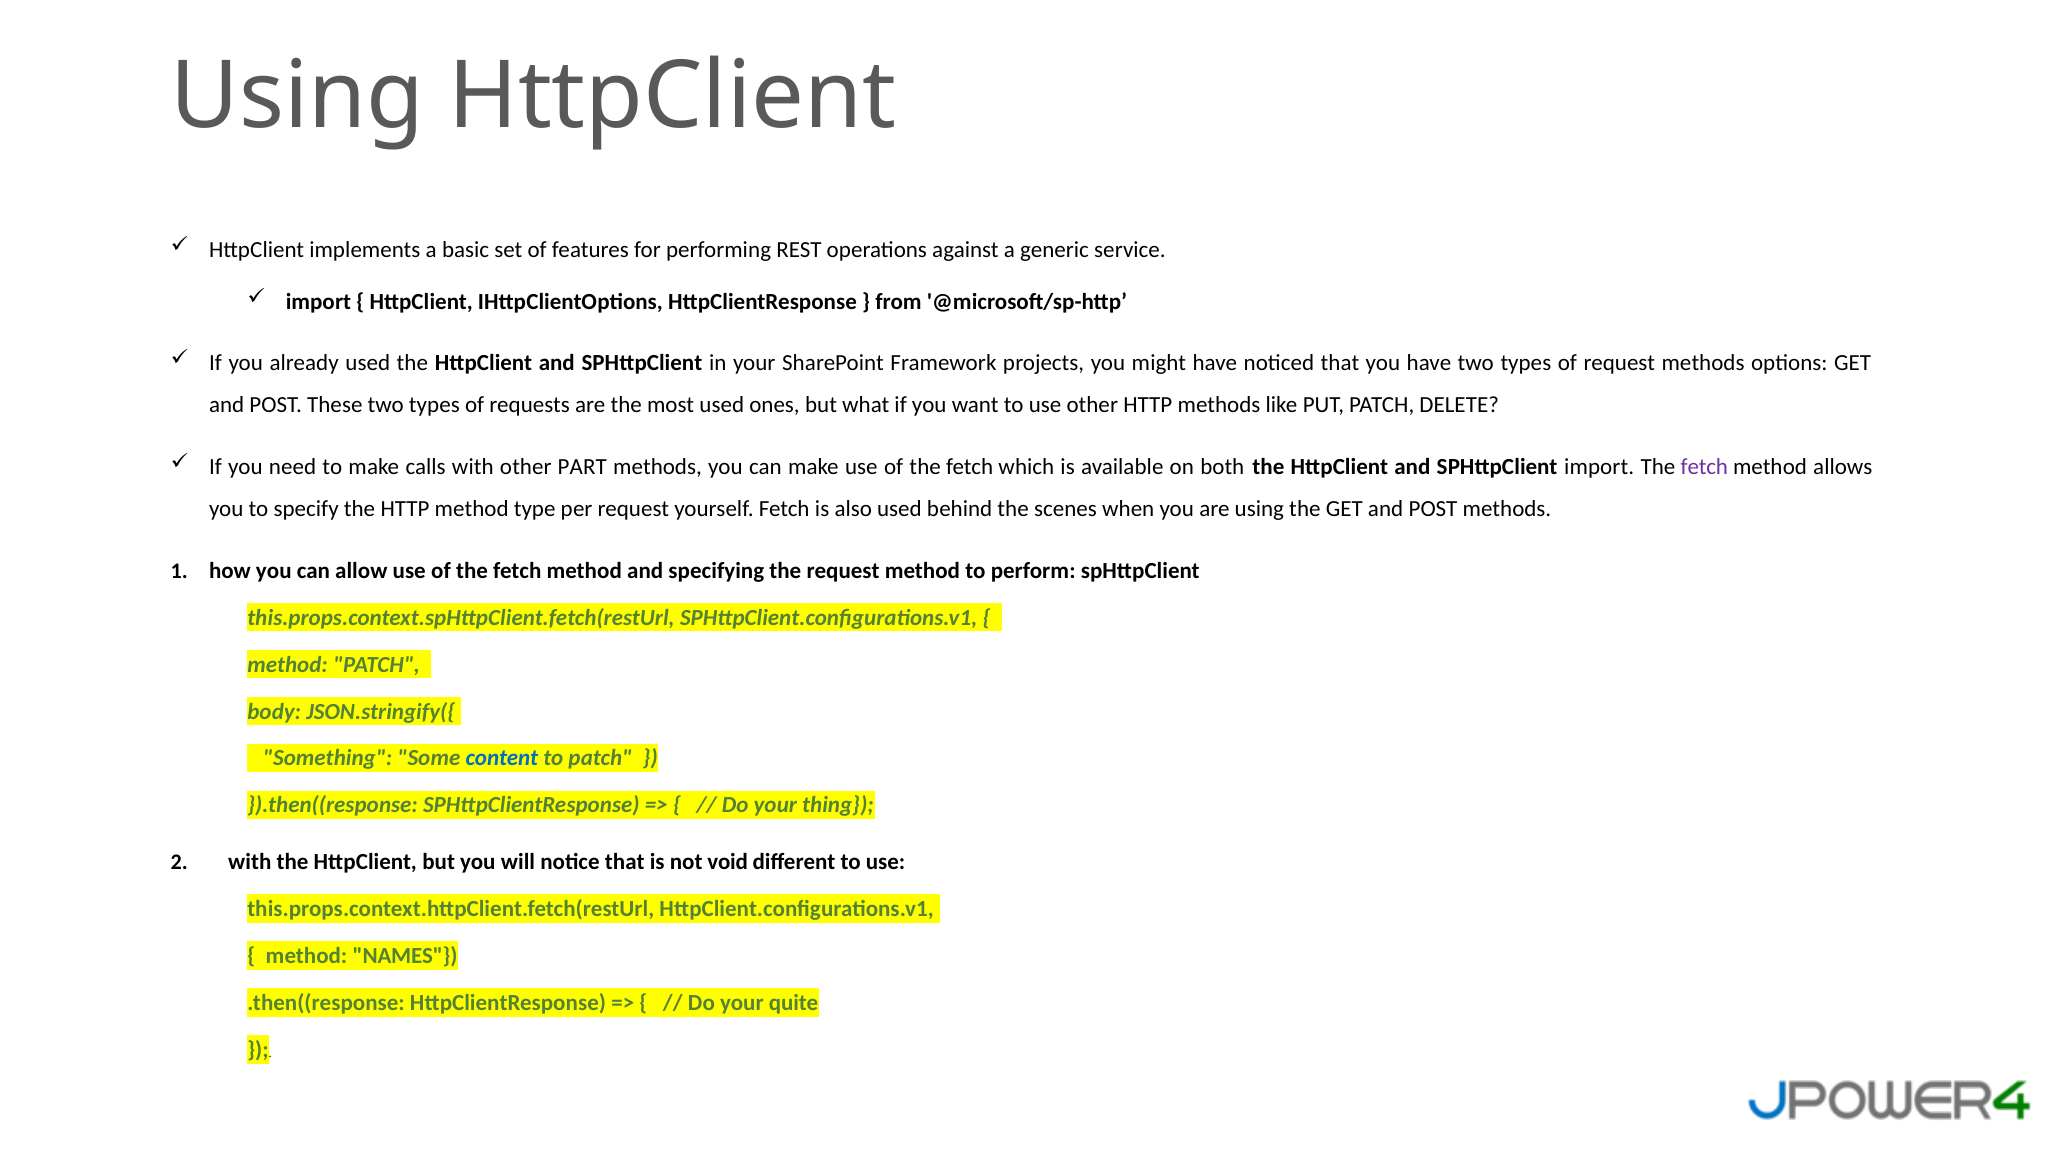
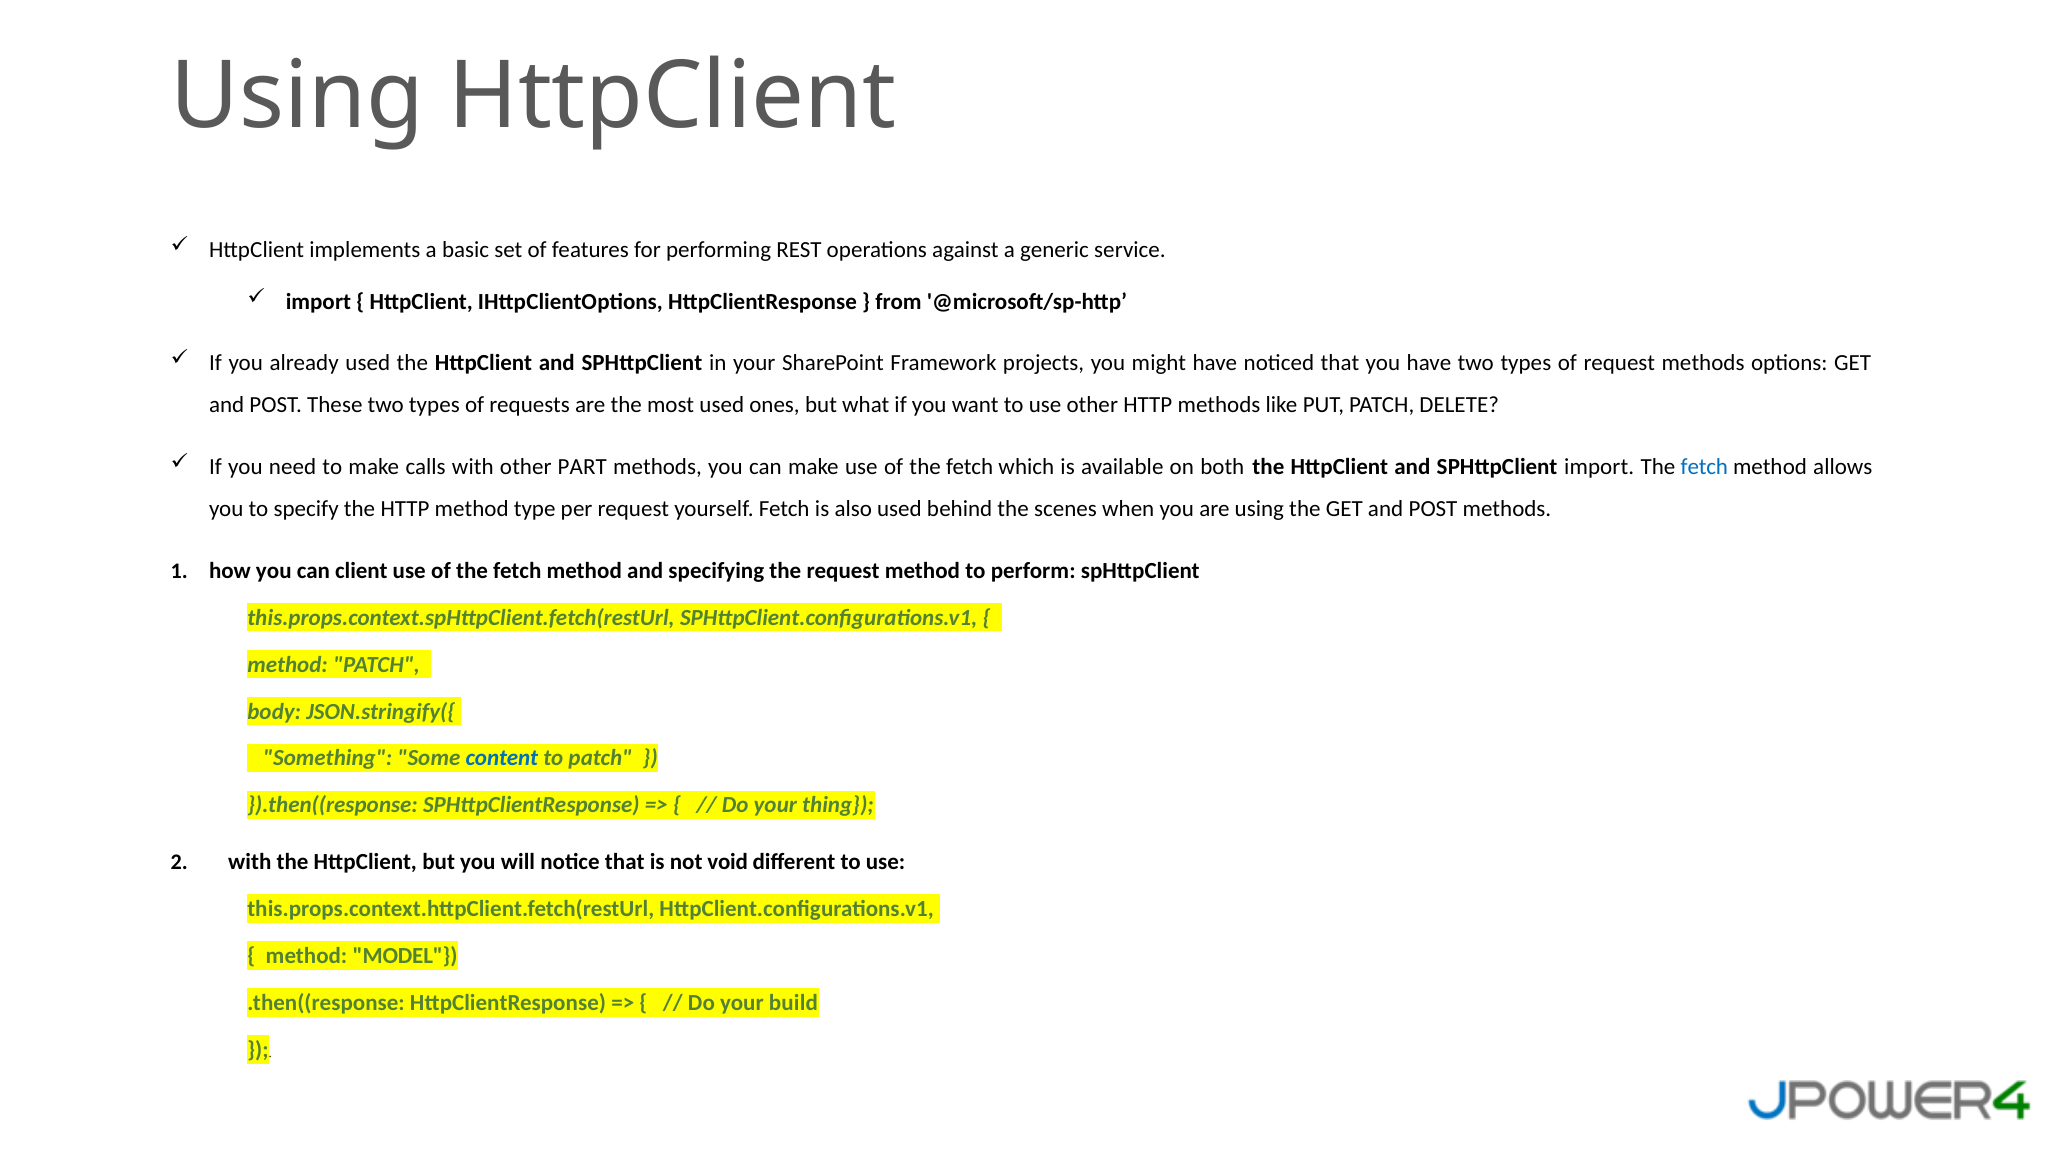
fetch colour: purple -> blue (1704, 467)
allow: allow -> client (361, 570)
NAMES: NAMES -> MODEL (405, 955)
quite: quite -> build (793, 1002)
